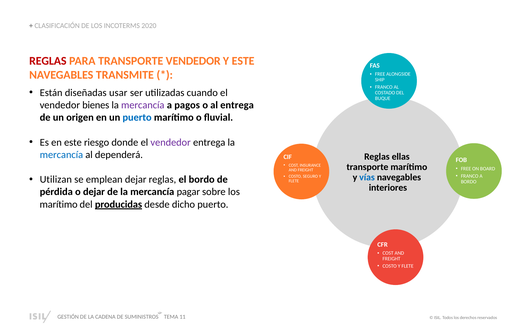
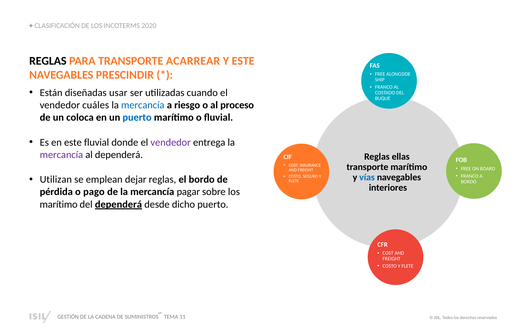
REGLAS colour: red -> black (48, 61)
TRANSPORTE VENDEDOR: VENDEDOR -> ACARREAR (193, 61)
TRANSMITE: TRANSMITE -> PRESCINDIR (125, 75)
bienes: bienes -> cuáles (96, 105)
mercancía colour: purple -> blue (143, 105)
pagos: pagos -> riesgo (187, 105)
al entrega: entrega -> proceso (237, 105)
origen: origen -> coloca (80, 117)
este riesgo: riesgo -> fluvial (97, 142)
mercancía colour: blue -> purple (61, 155)
o dejar: dejar -> pago (94, 192)
del producidas: producidas -> dependerá (118, 204)
